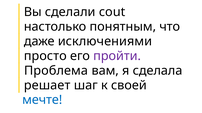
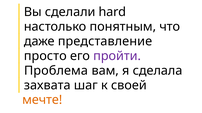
cout: cout -> hard (112, 12)
исключениями: исключениями -> представление (105, 41)
решает: решает -> захвата (47, 86)
мечте colour: blue -> orange (42, 100)
